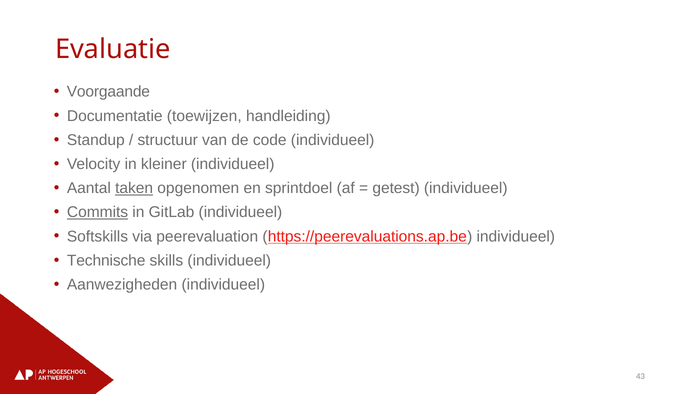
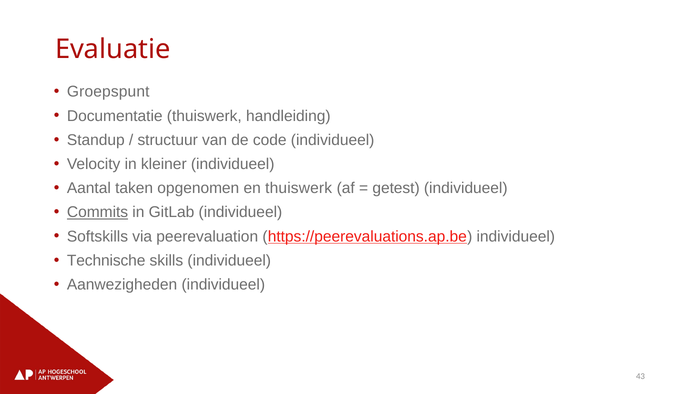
Voorgaande: Voorgaande -> Groepspunt (108, 92)
Documentatie toewijzen: toewijzen -> thuiswerk (204, 116)
taken underline: present -> none (134, 188)
en sprintdoel: sprintdoel -> thuiswerk (299, 188)
